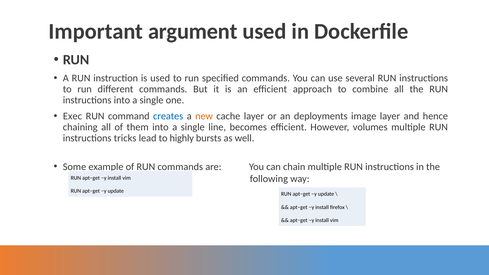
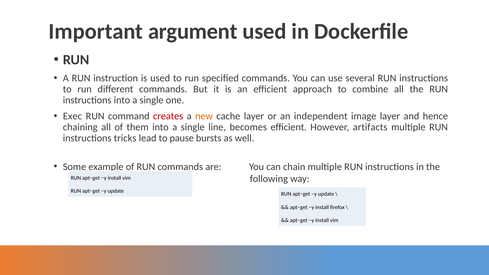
creates colour: blue -> red (168, 116)
deployments: deployments -> independent (321, 116)
volumes: volumes -> artifacts (370, 127)
highly: highly -> pause (182, 138)
